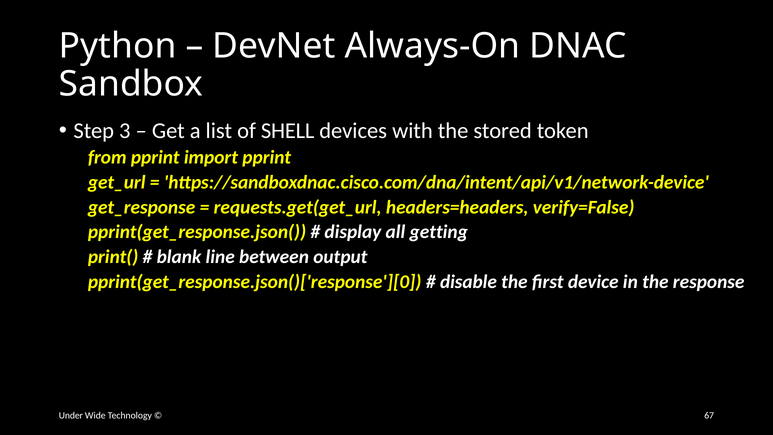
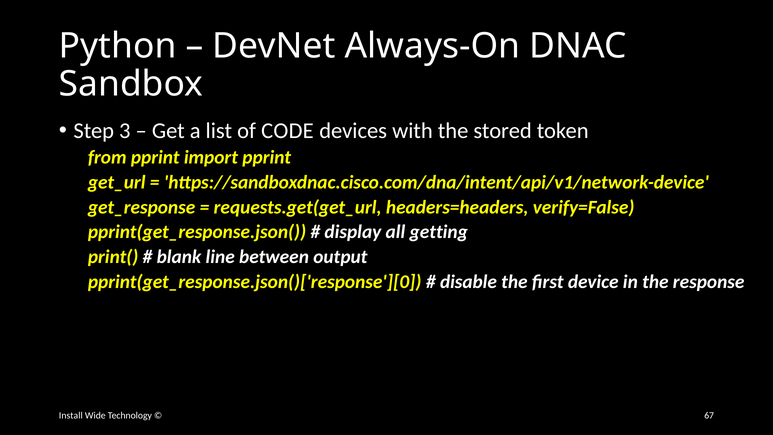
SHELL: SHELL -> CODE (287, 131)
Under: Under -> Install (71, 415)
